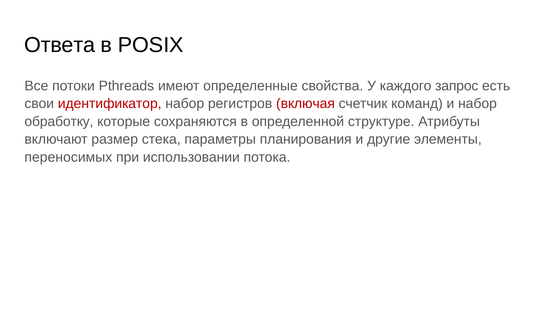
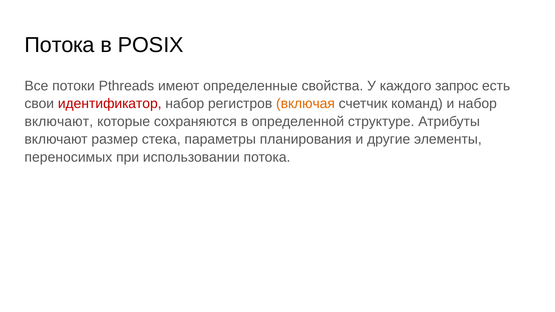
Ответа: Ответа -> Потока (60, 45)
включая colour: red -> orange (305, 104)
обработку: обработку -> включают (59, 122)
